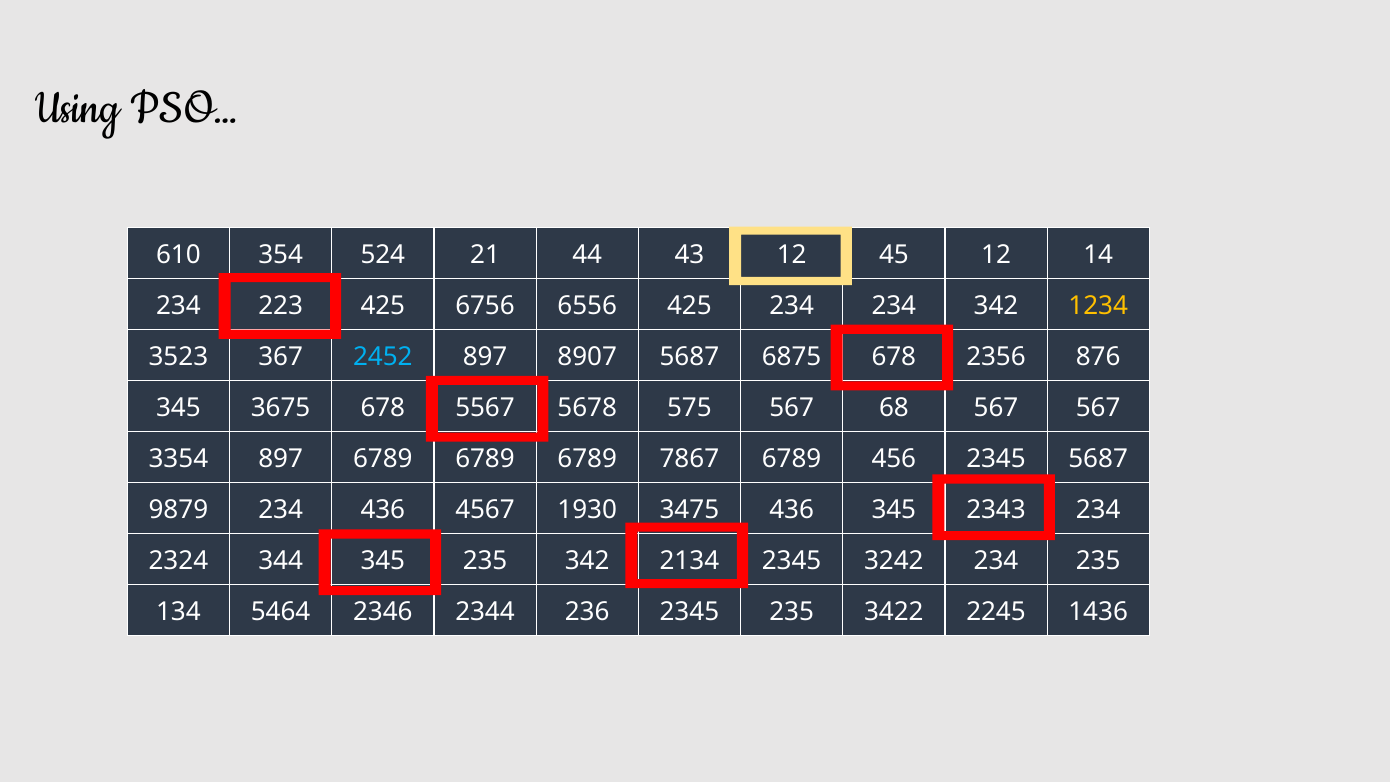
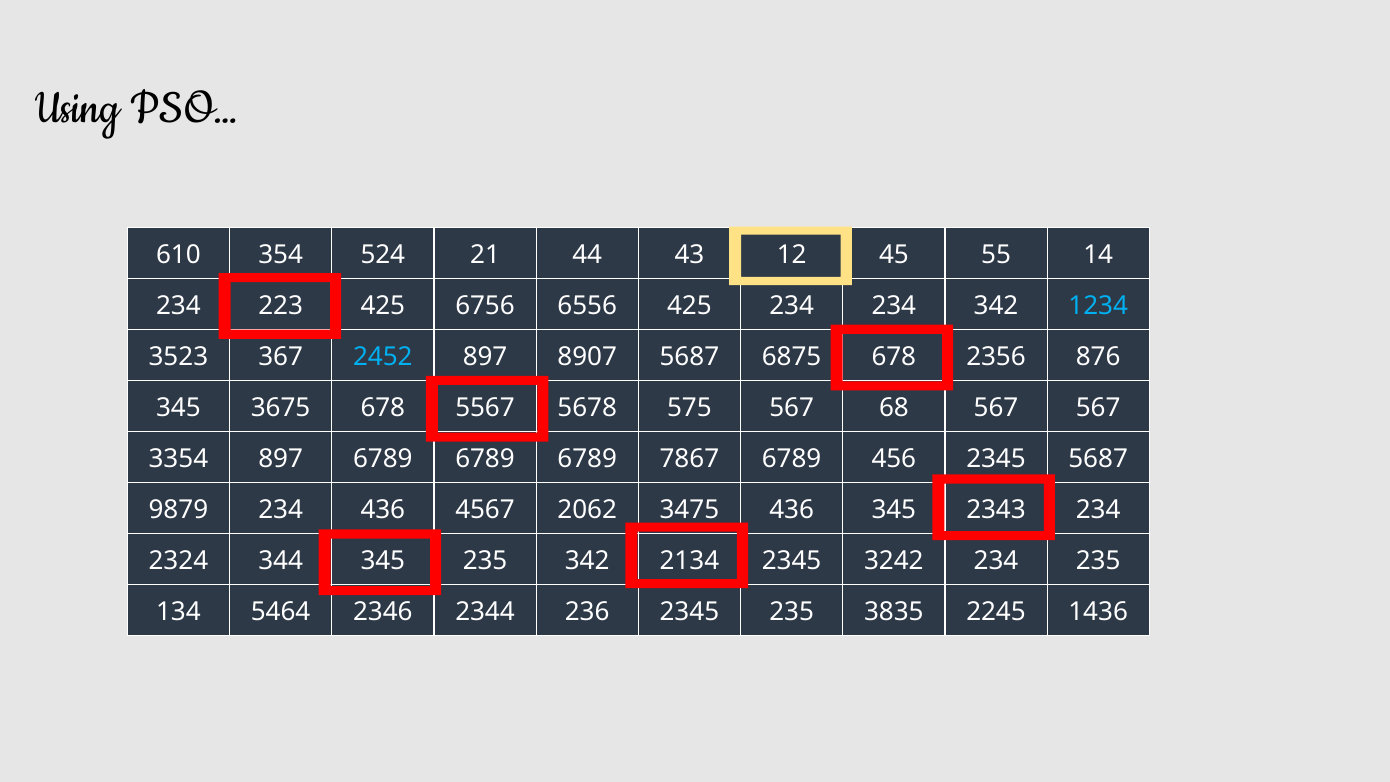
45 12: 12 -> 55 (996, 255)
1234 colour: yellow -> light blue (1098, 306)
1930: 1930 -> 2062 (587, 510)
3422: 3422 -> 3835 (894, 612)
